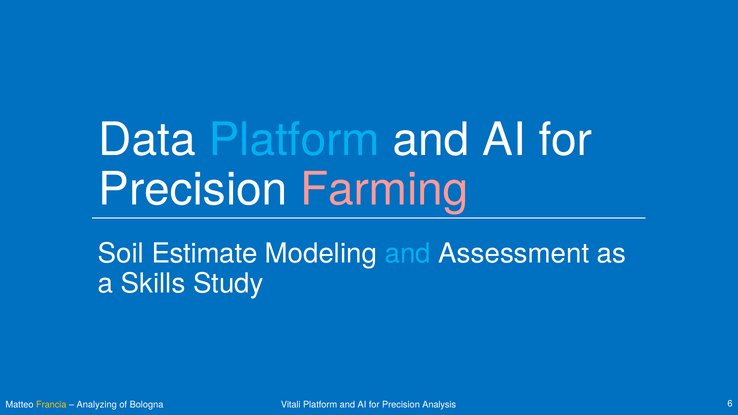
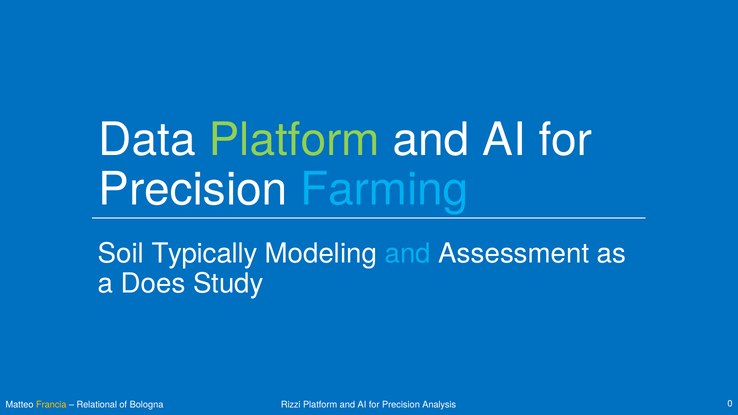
Platform colour: light blue -> light green (294, 140)
Farming colour: pink -> light blue (384, 190)
Estimate: Estimate -> Typically (204, 254)
Skills: Skills -> Does (153, 284)
Analyzing: Analyzing -> Relational (97, 405)
Vitali: Vitali -> Rizzi (291, 405)
6: 6 -> 0 (730, 404)
